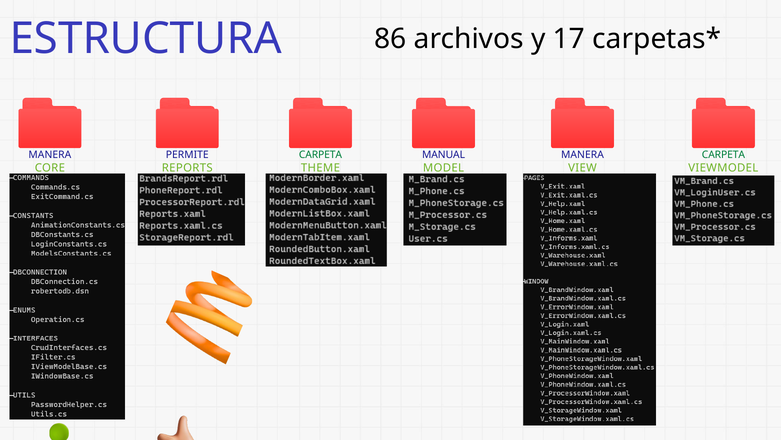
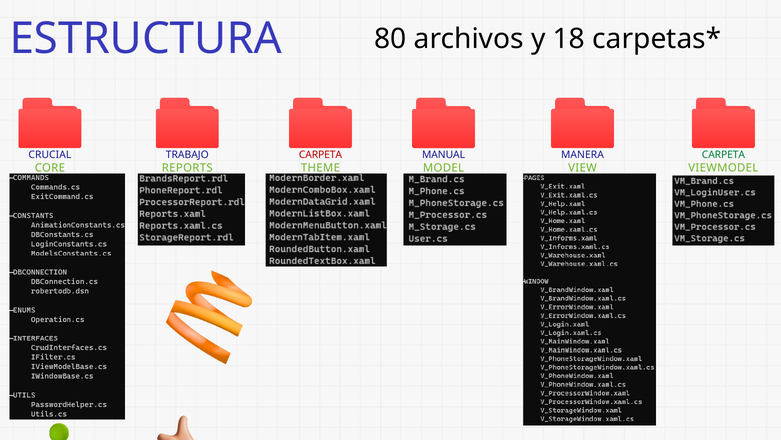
86: 86 -> 80 (390, 39)
17: 17 -> 18 (569, 39)
MANERA: MANERA -> CRUCIAL (50, 155)
PERMITE: PERMITE -> TRABAJO (187, 155)
CARPETA colour: green -> red (320, 155)
